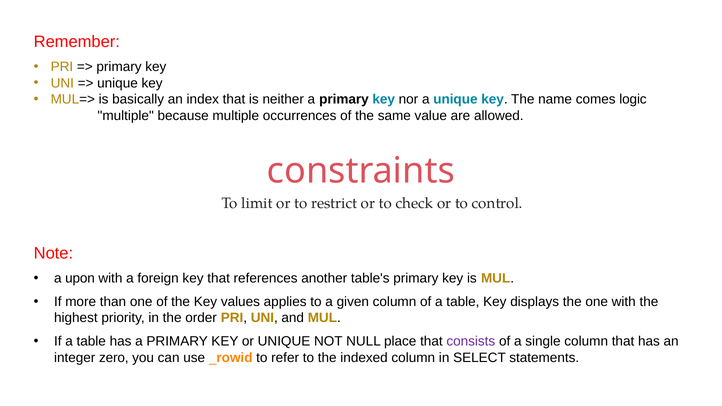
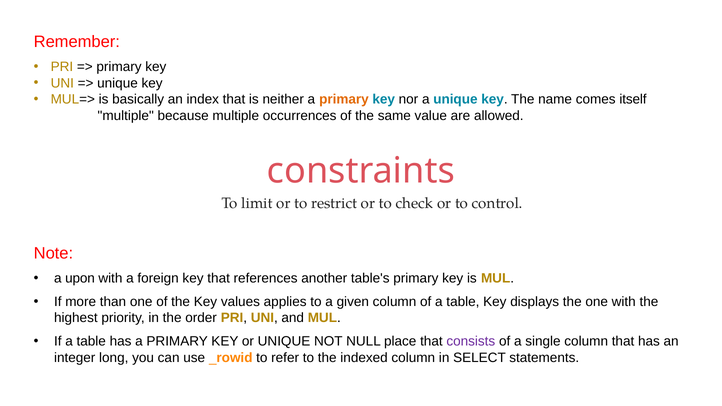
primary colour: black -> orange (344, 100)
logic: logic -> itself (633, 100)
zero: zero -> long (114, 358)
